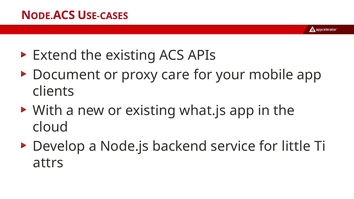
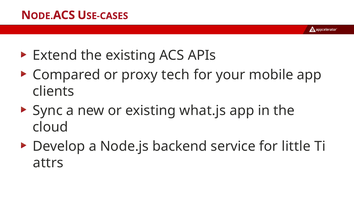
Document: Document -> Compared (67, 75)
care: care -> tech (176, 75)
With: With -> Sync (48, 111)
